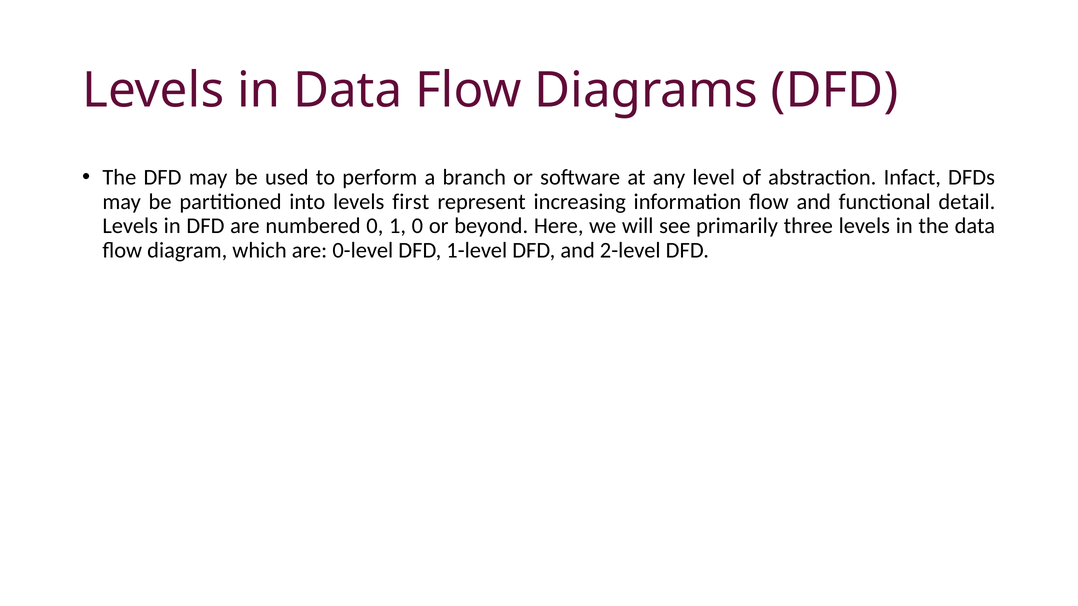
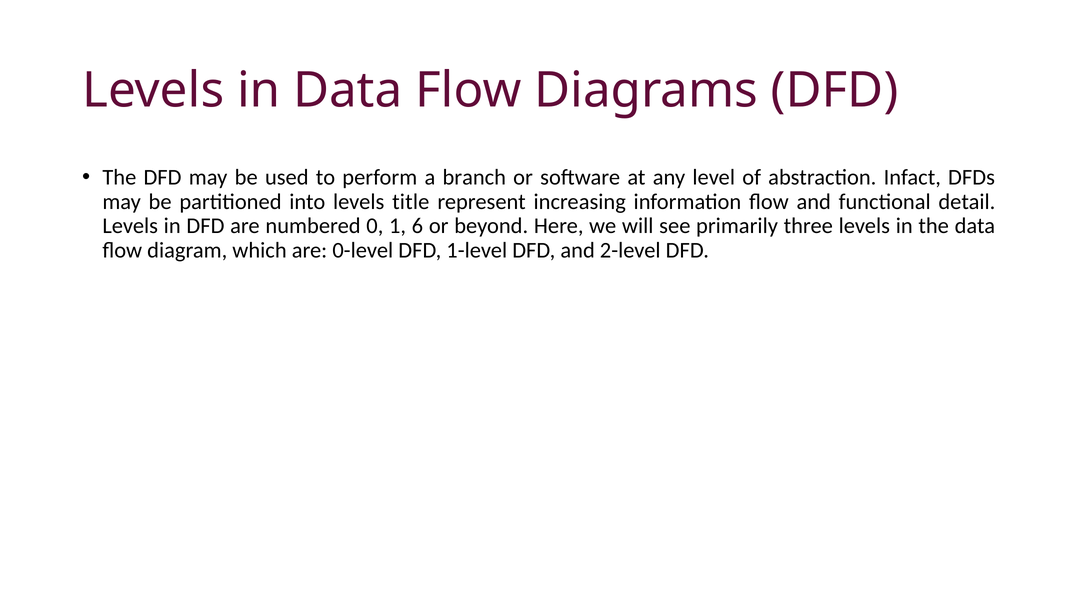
first: first -> title (411, 202)
1 0: 0 -> 6 (417, 226)
